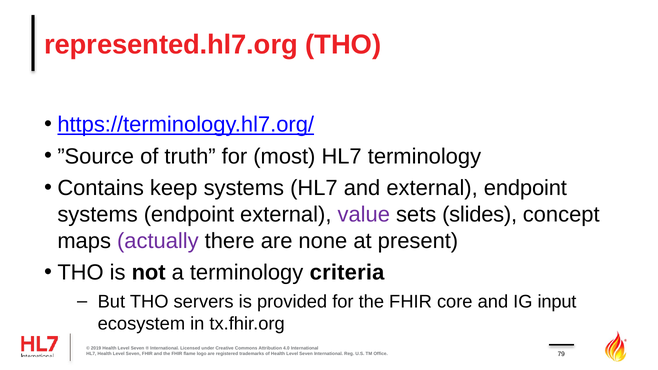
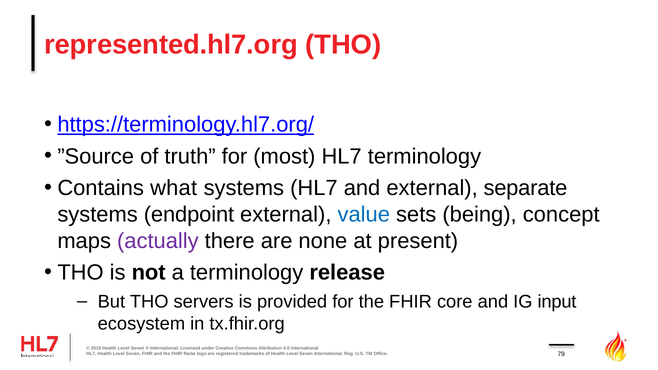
keep: keep -> what (174, 188)
external endpoint: endpoint -> separate (525, 188)
value colour: purple -> blue (364, 215)
slides: slides -> being (480, 215)
criteria: criteria -> release (347, 273)
